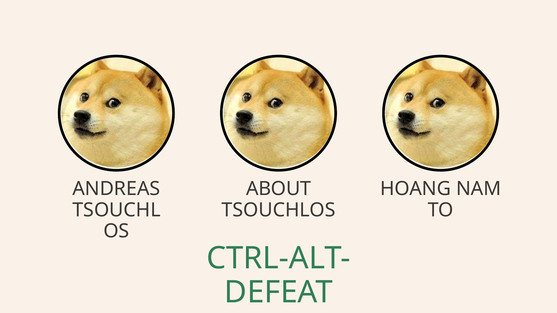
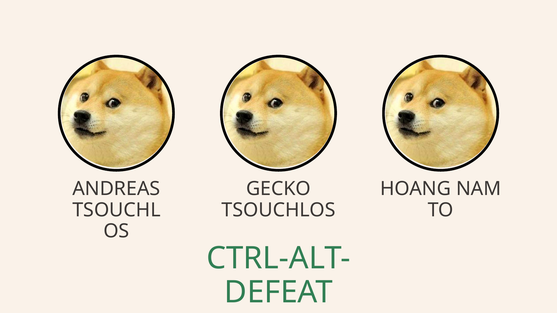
ABOUT: ABOUT -> GECKO (278, 189)
